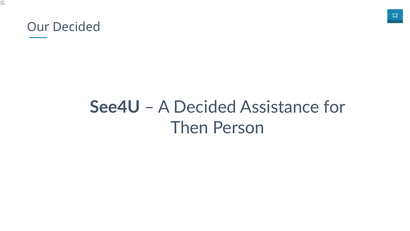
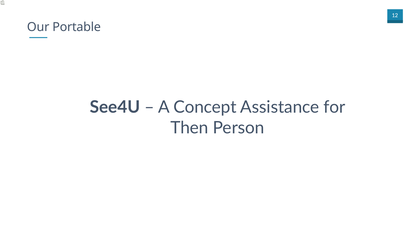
Our Decided: Decided -> Portable (77, 27)
A Decided: Decided -> Concept (205, 107)
